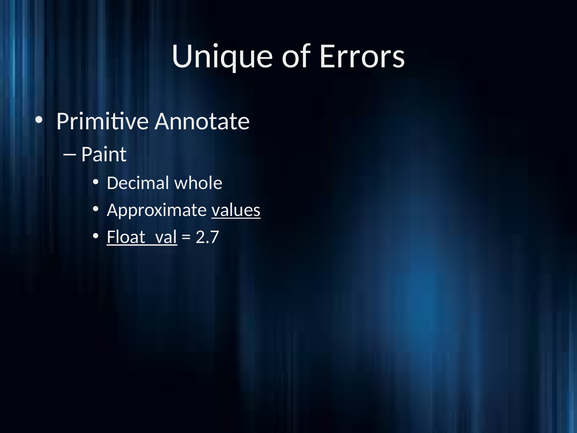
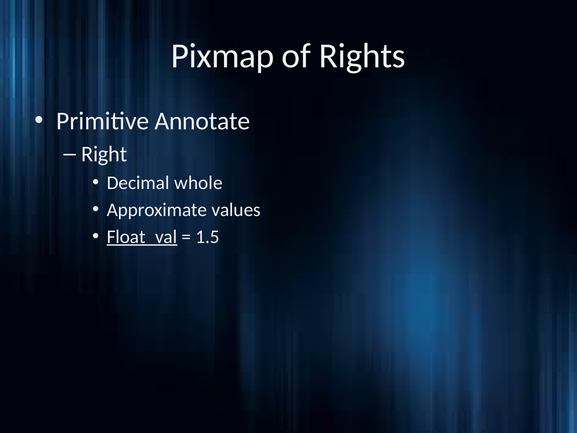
Unique: Unique -> Pixmap (223, 56)
Errors: Errors -> Rights (362, 56)
Paint: Paint -> Right (104, 154)
values underline: present -> none (236, 210)
2.7: 2.7 -> 1.5 (208, 237)
